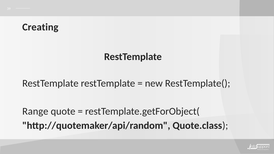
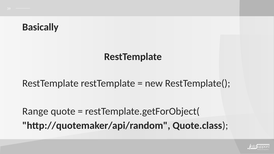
Creating: Creating -> Basically (40, 27)
